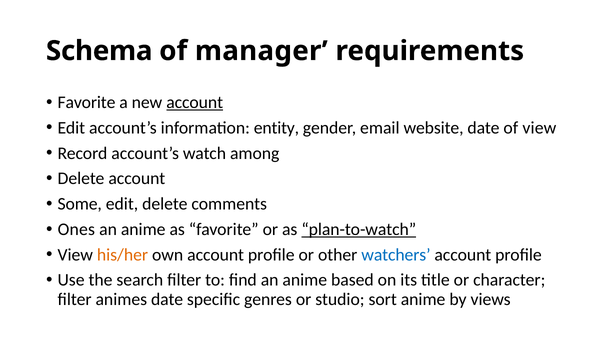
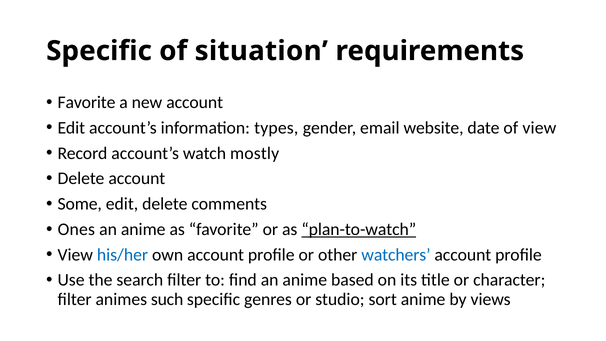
Schema: Schema -> Specific (99, 51)
manager: manager -> situation (261, 51)
account underline: present -> none (195, 102)
entity: entity -> types (276, 128)
among: among -> mostly (255, 153)
his/her colour: orange -> blue (123, 255)
animes date: date -> such (167, 299)
